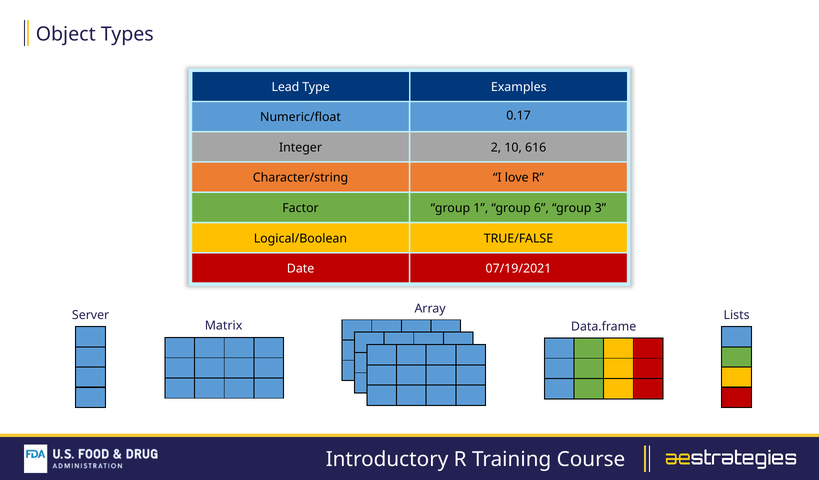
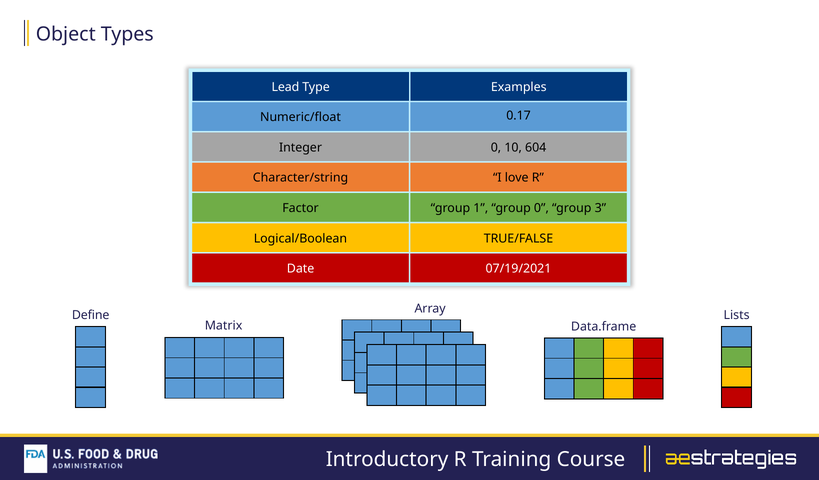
2: 2 -> 0 (496, 147)
616: 616 -> 604 (536, 147)
group 6: 6 -> 0 (541, 208)
Server: Server -> Define (91, 315)
